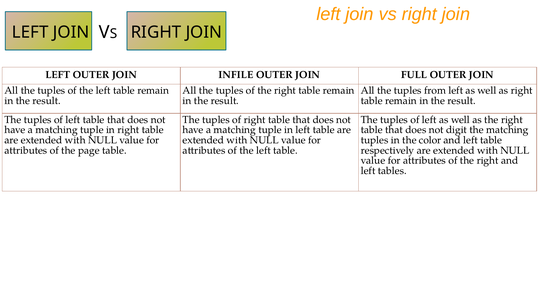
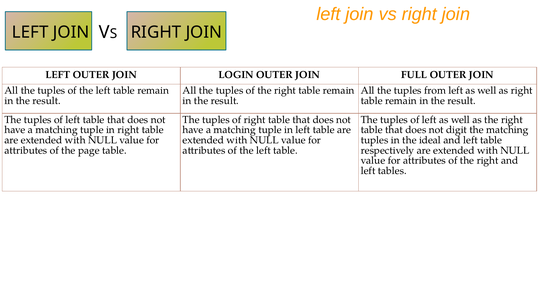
INFILE: INFILE -> LOGIN (236, 75)
color: color -> ideal (430, 140)
